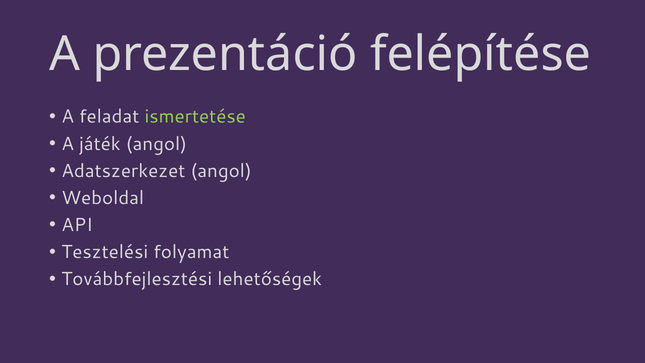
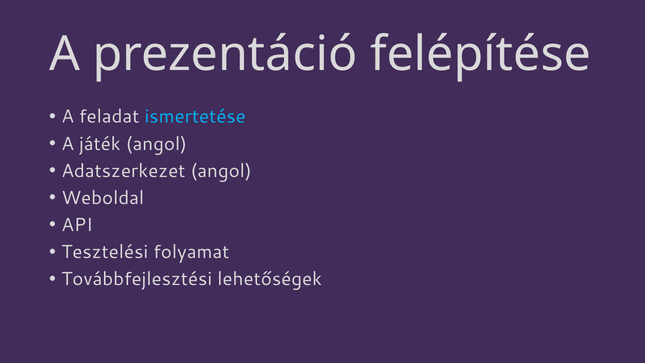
ismertetése colour: light green -> light blue (195, 117)
